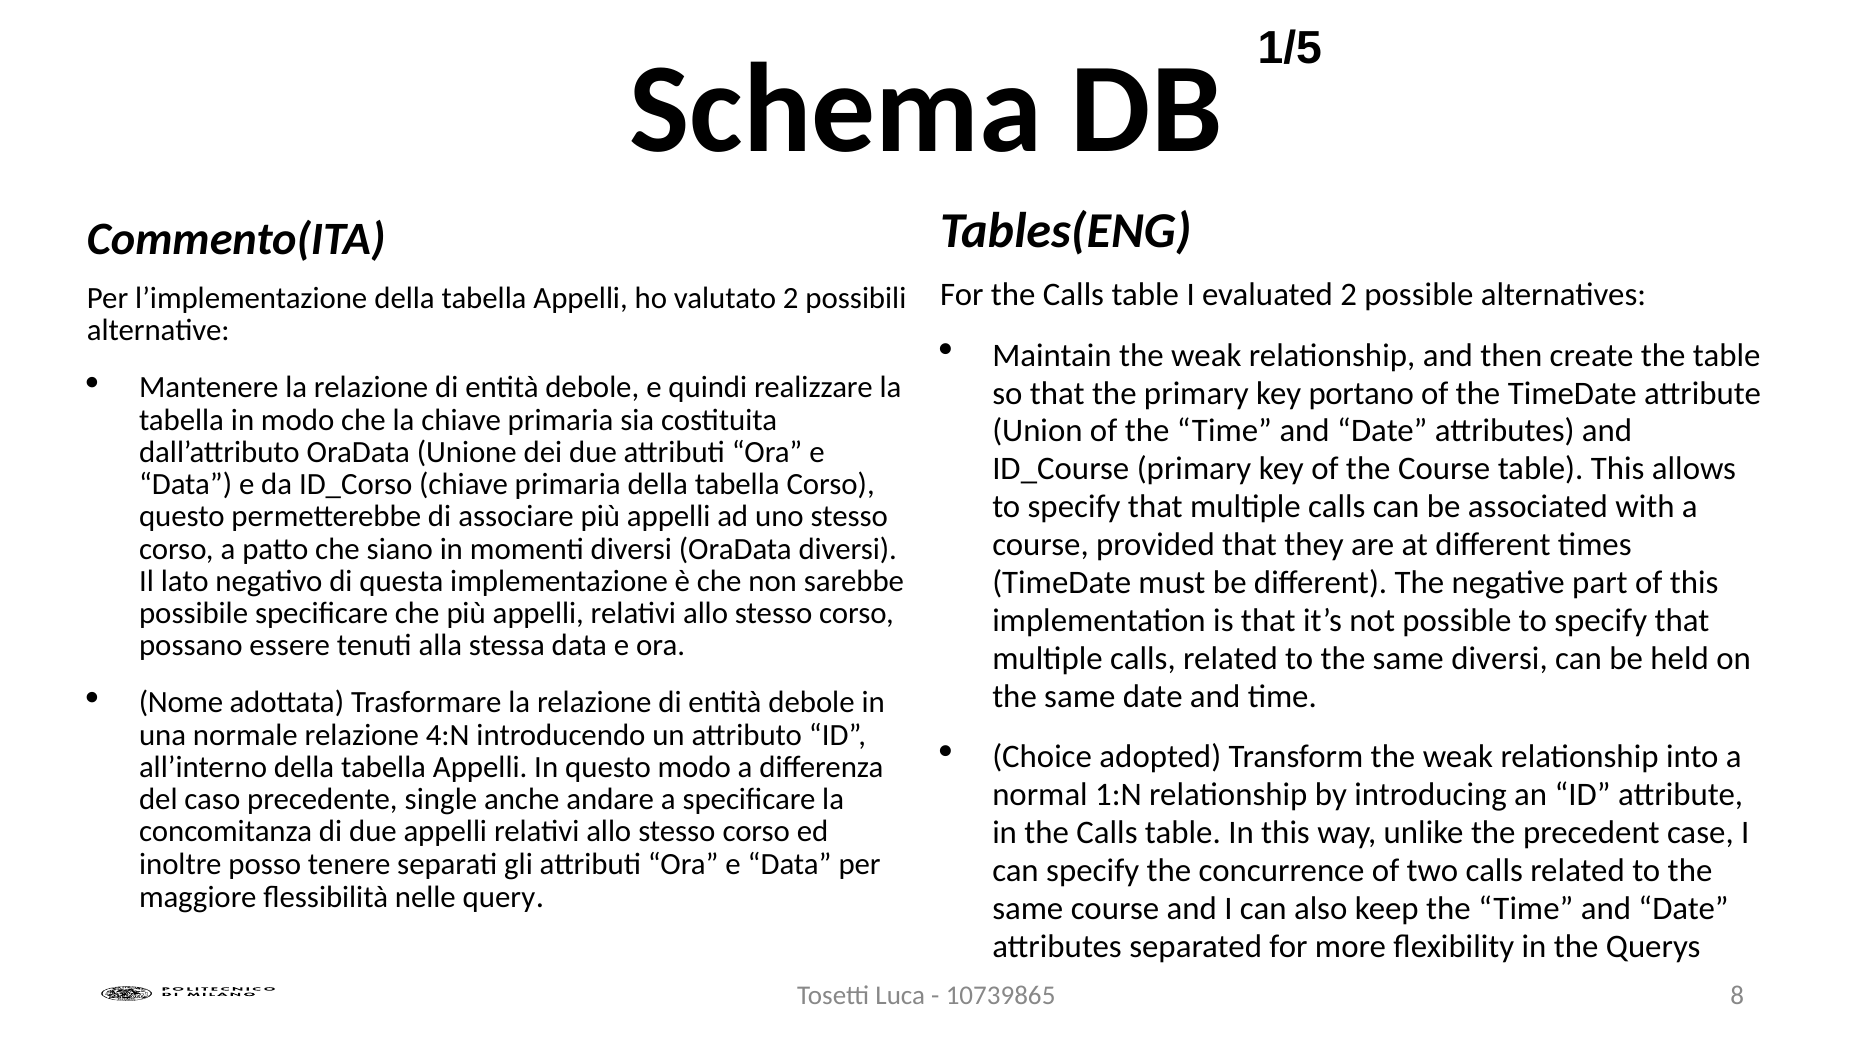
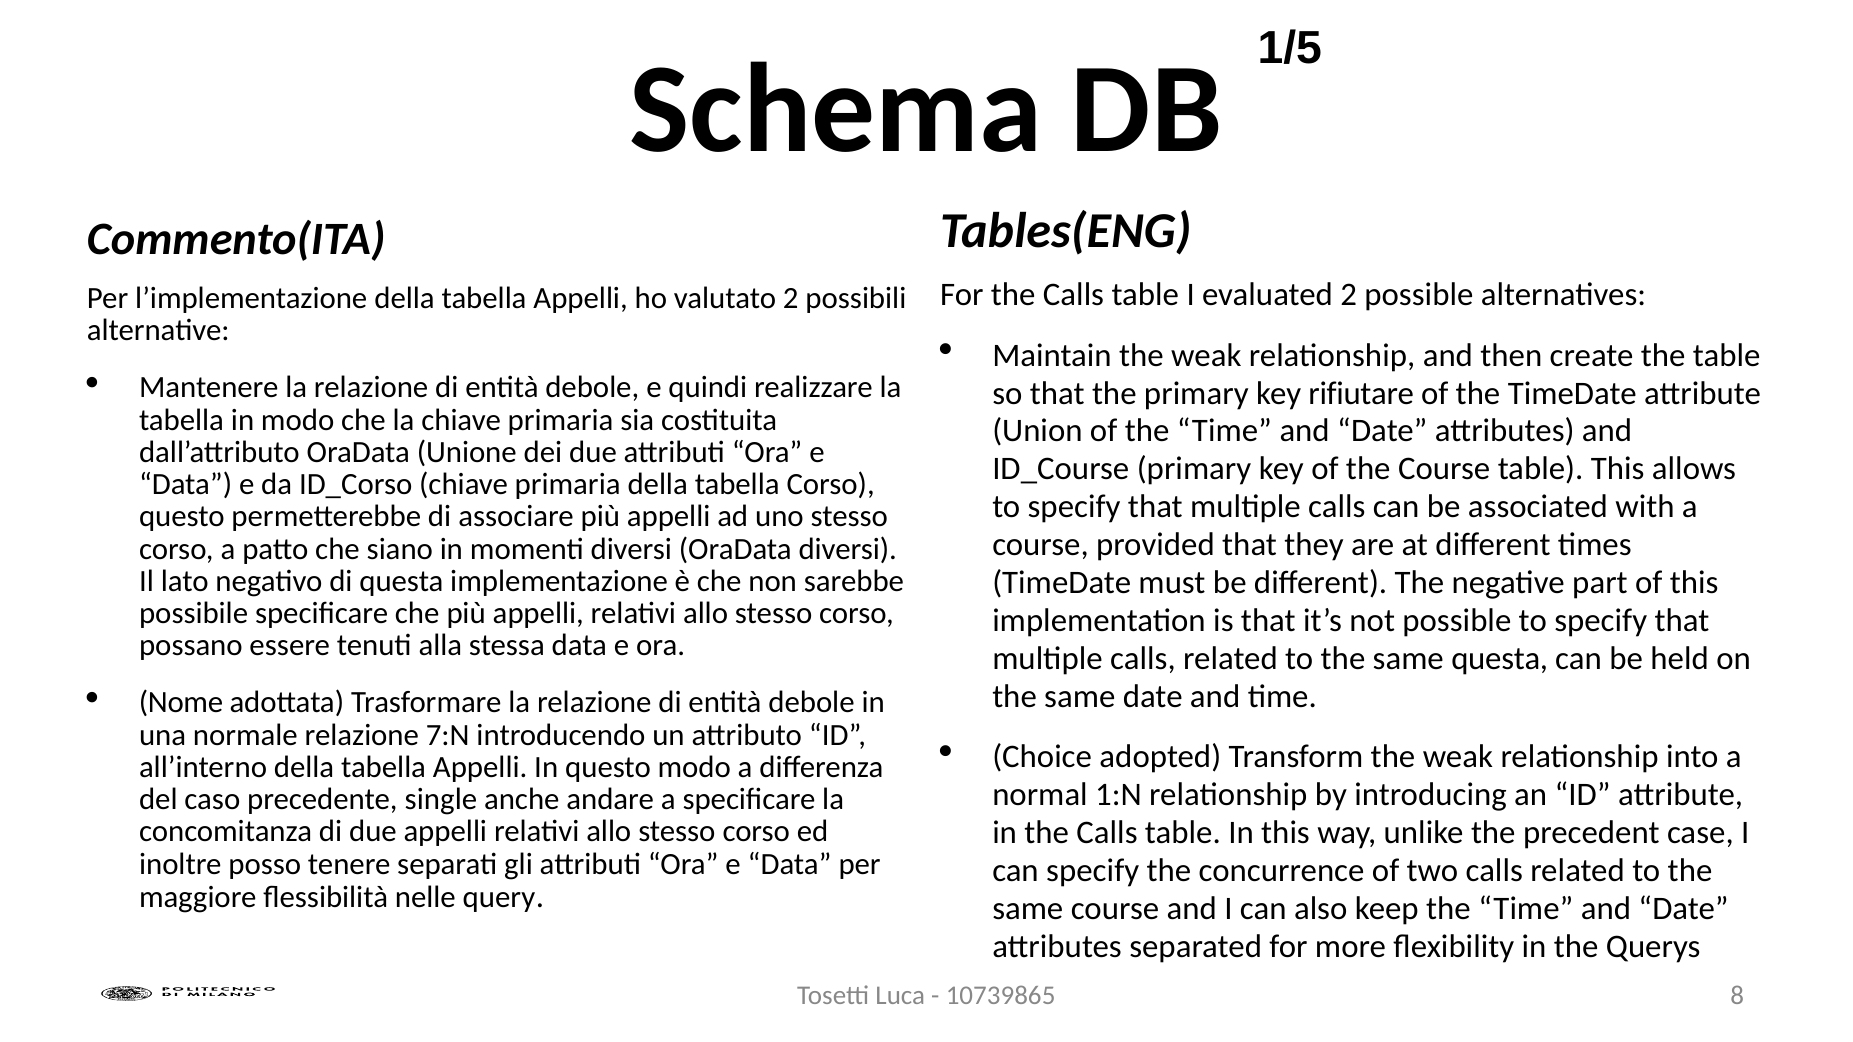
portano: portano -> rifiutare (1361, 393)
same diversi: diversi -> questa (1500, 659)
4:N: 4:N -> 7:N (448, 735)
